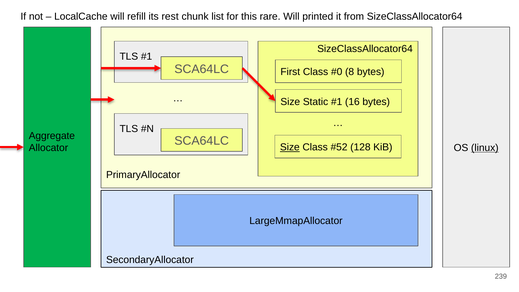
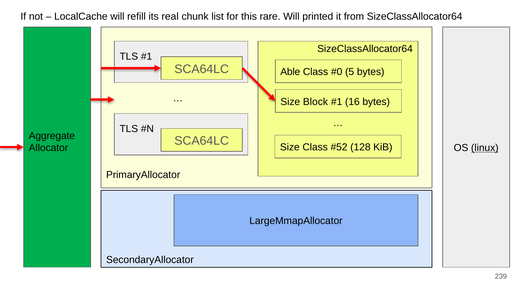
rest: rest -> real (170, 16)
First: First -> Able (290, 72)
8: 8 -> 5 (350, 72)
Static: Static -> Block (315, 102)
Size underline: present -> none (290, 147)
